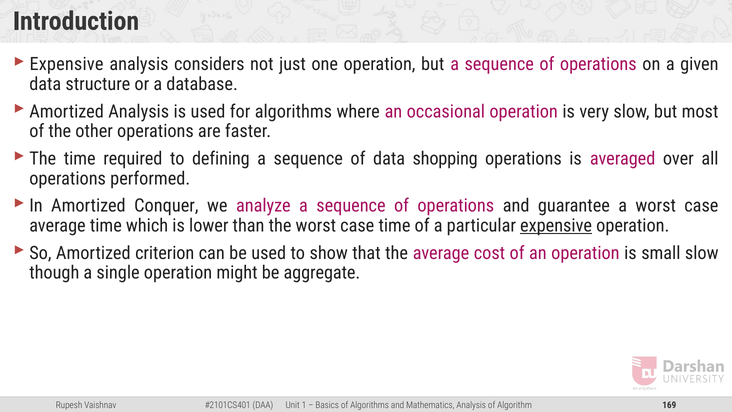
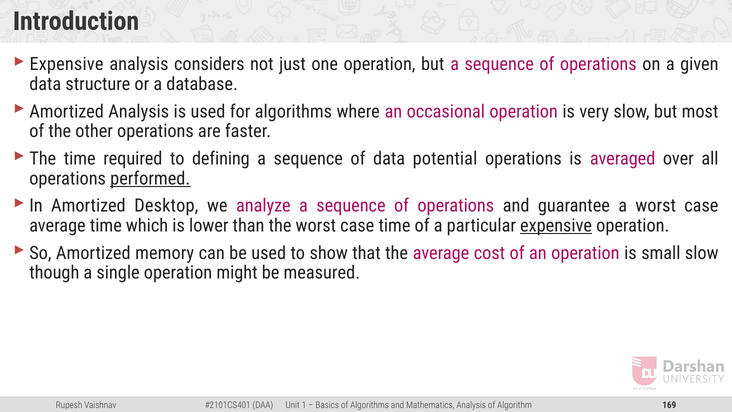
shopping: shopping -> potential (445, 159)
performed underline: none -> present (150, 178)
Conquer: Conquer -> Desktop (166, 206)
criterion: criterion -> memory (165, 253)
aggregate: aggregate -> measured (322, 273)
